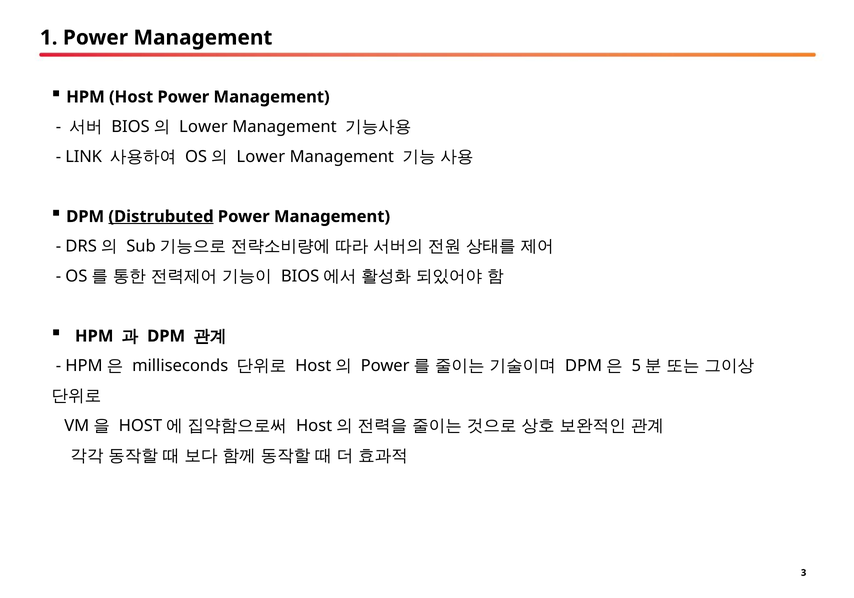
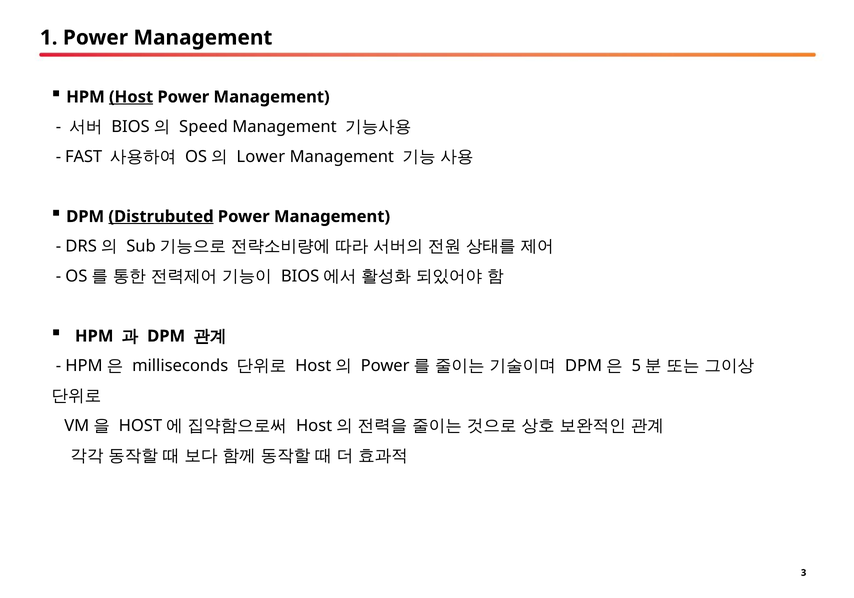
Host underline: none -> present (131, 97)
Lower: Lower -> Speed (203, 127)
LINK: LINK -> FAST (84, 157)
